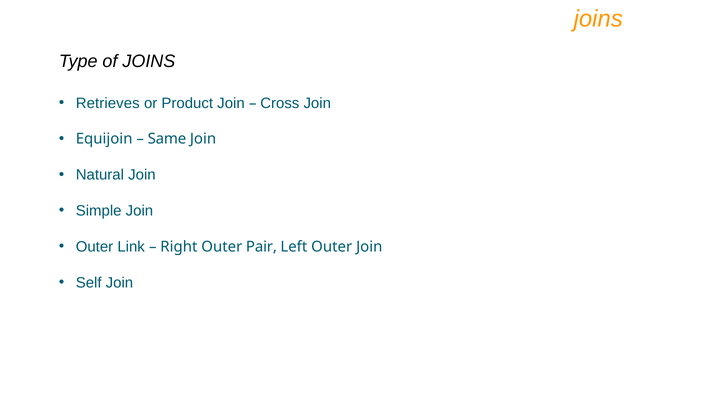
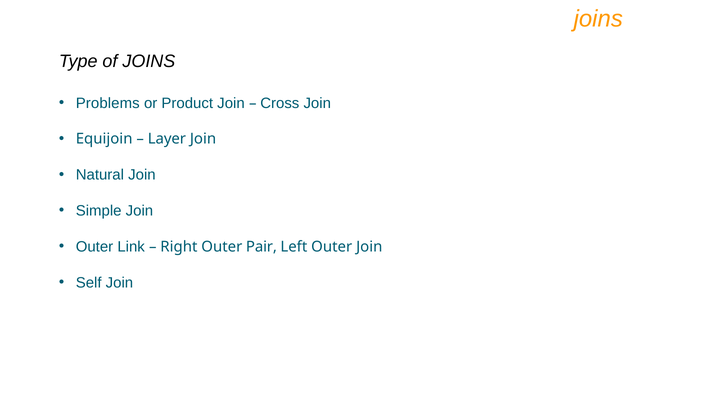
Retrieves: Retrieves -> Problems (108, 103)
Same: Same -> Layer (167, 139)
